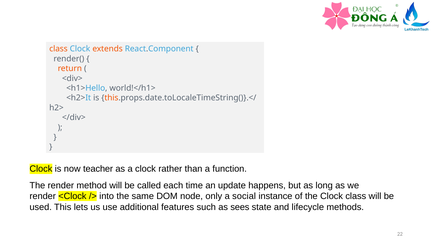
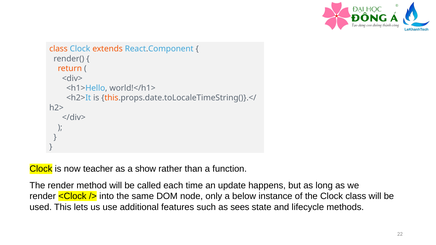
a clock: clock -> show (146, 169)
social: social -> below (244, 196)
